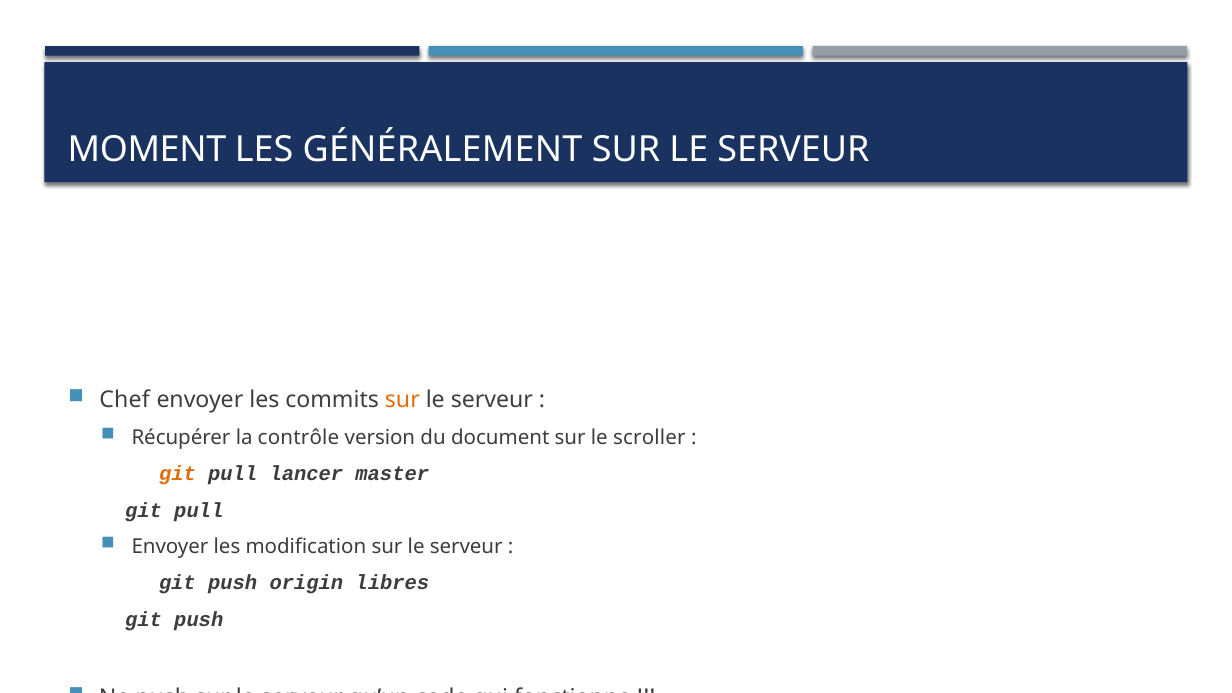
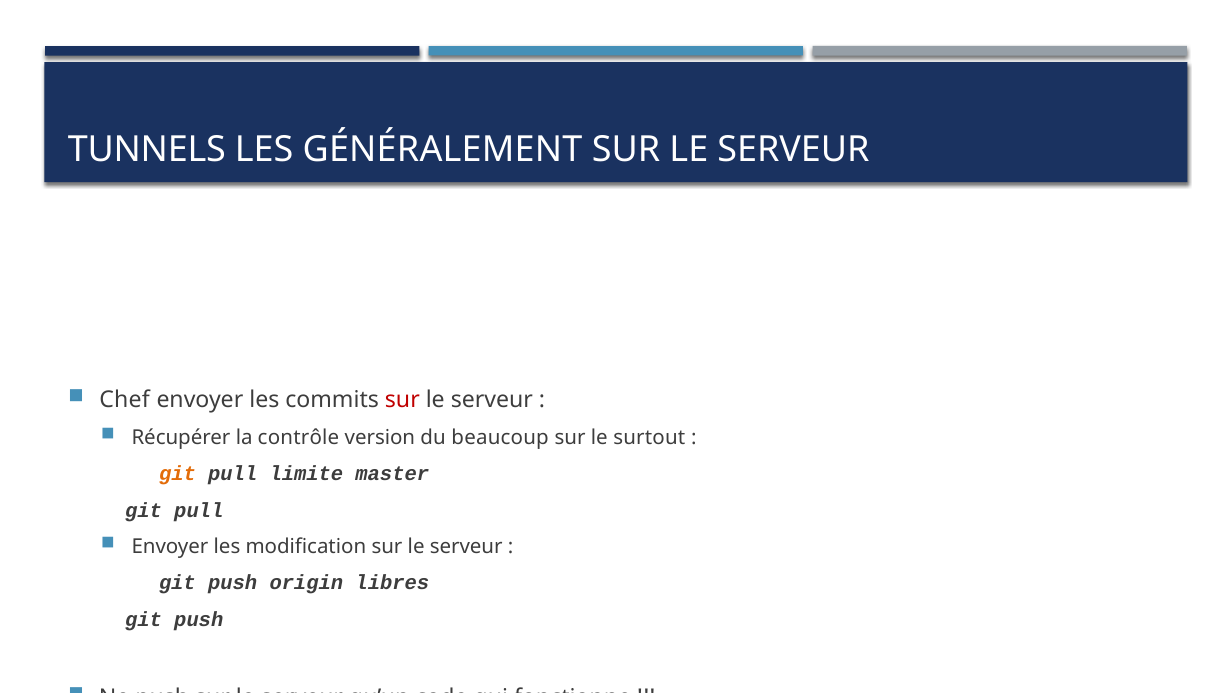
MOMENT: MOMENT -> TUNNELS (147, 150)
sur colour: orange -> red (402, 400)
document: document -> beaucoup (500, 437)
scroller: scroller -> surtout (649, 437)
lancer: lancer -> limite (306, 474)
